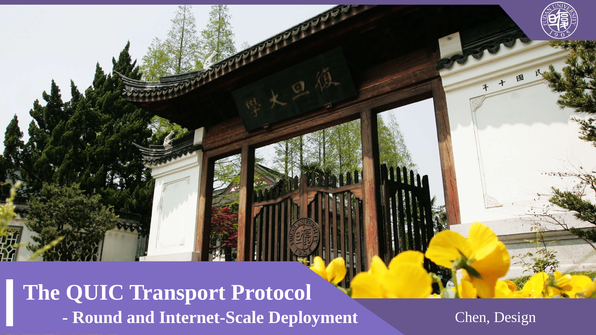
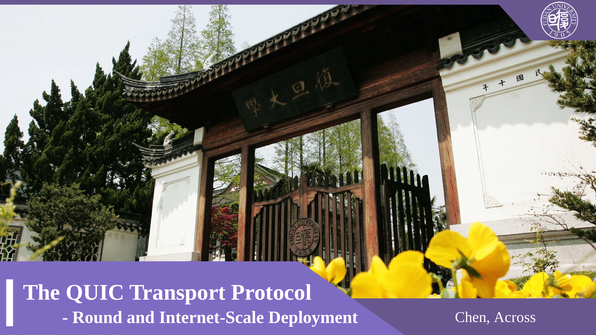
Design: Design -> Across (515, 317)
